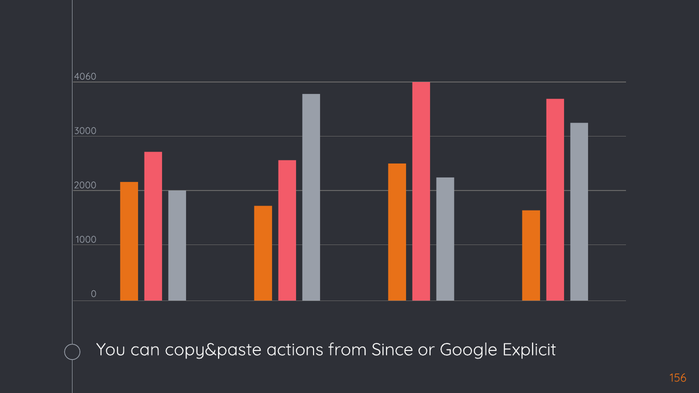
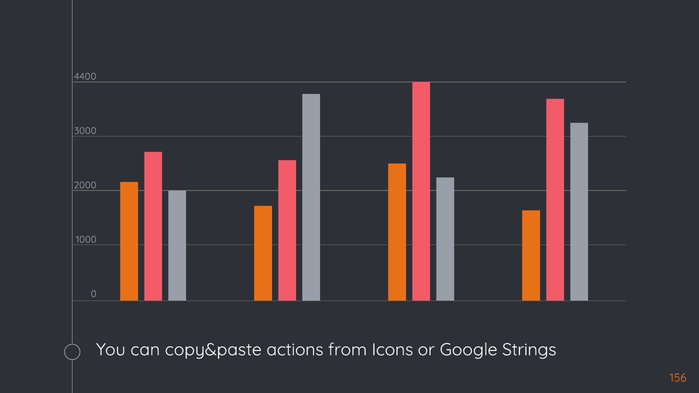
4060: 4060 -> 4400 (85, 76)
Since: Since -> Icons (392, 350)
Explicit: Explicit -> Strings (529, 350)
